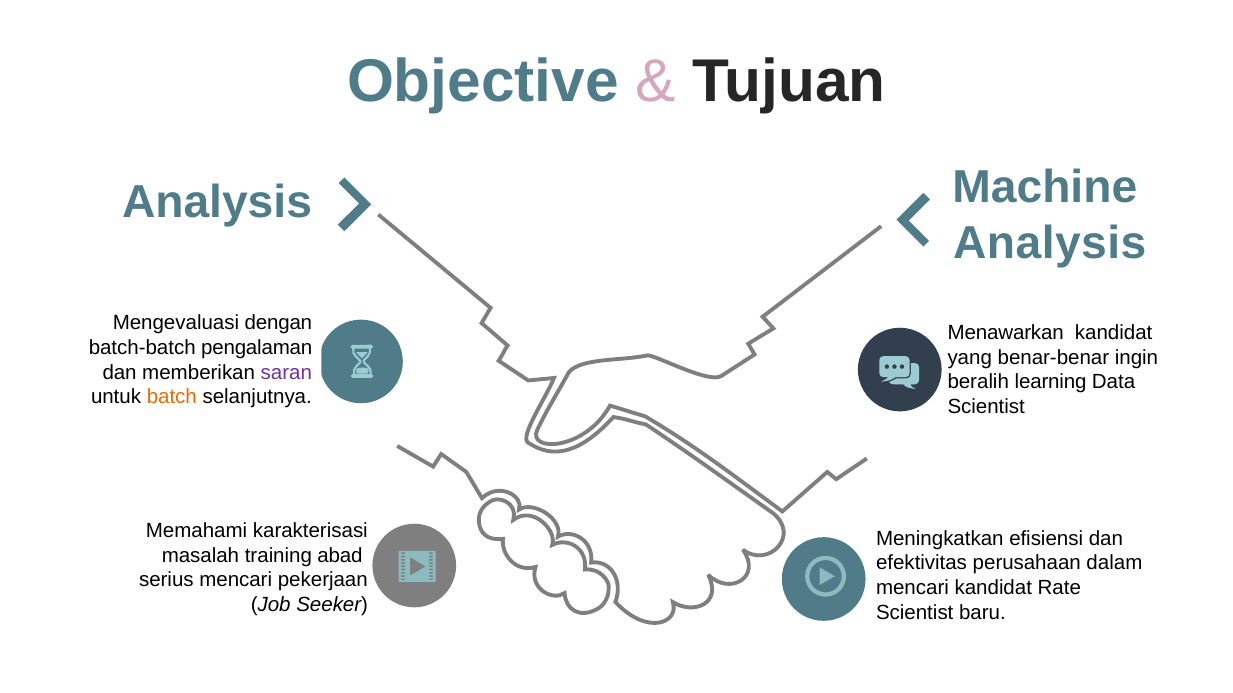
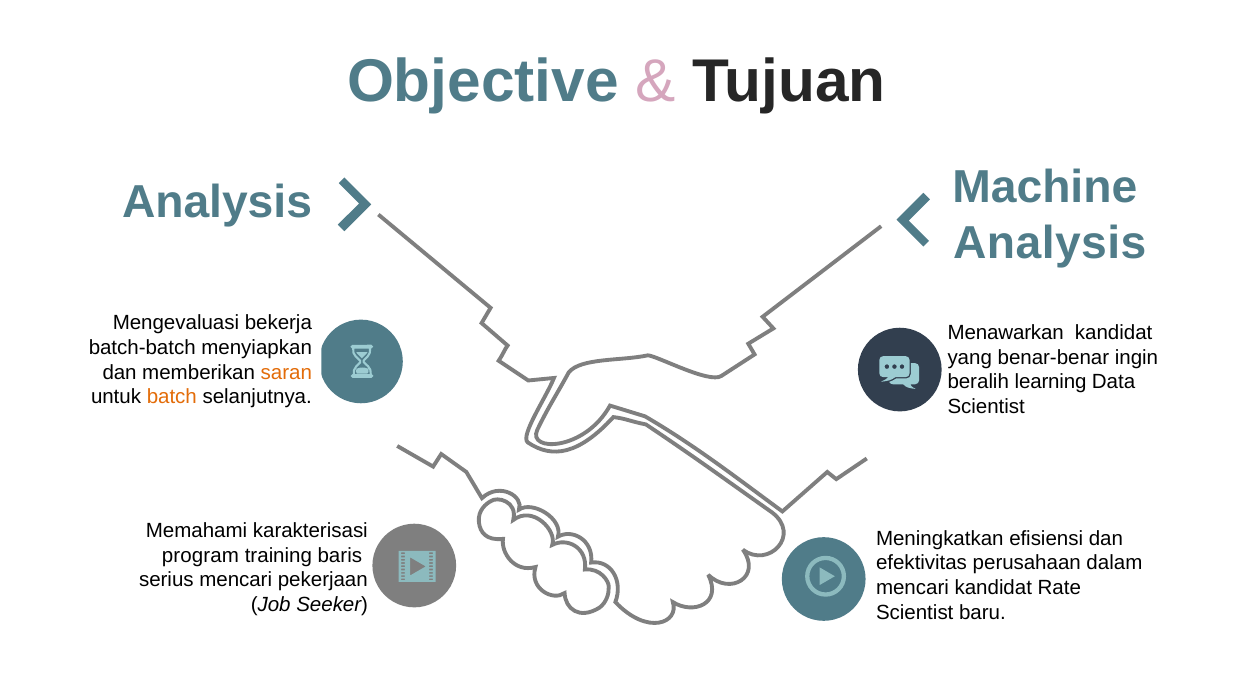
dengan: dengan -> bekerja (278, 323)
pengalaman: pengalaman -> menyiapkan (257, 348)
saran colour: purple -> orange (286, 373)
masalah: masalah -> program (200, 556)
abad: abad -> baris (340, 556)
